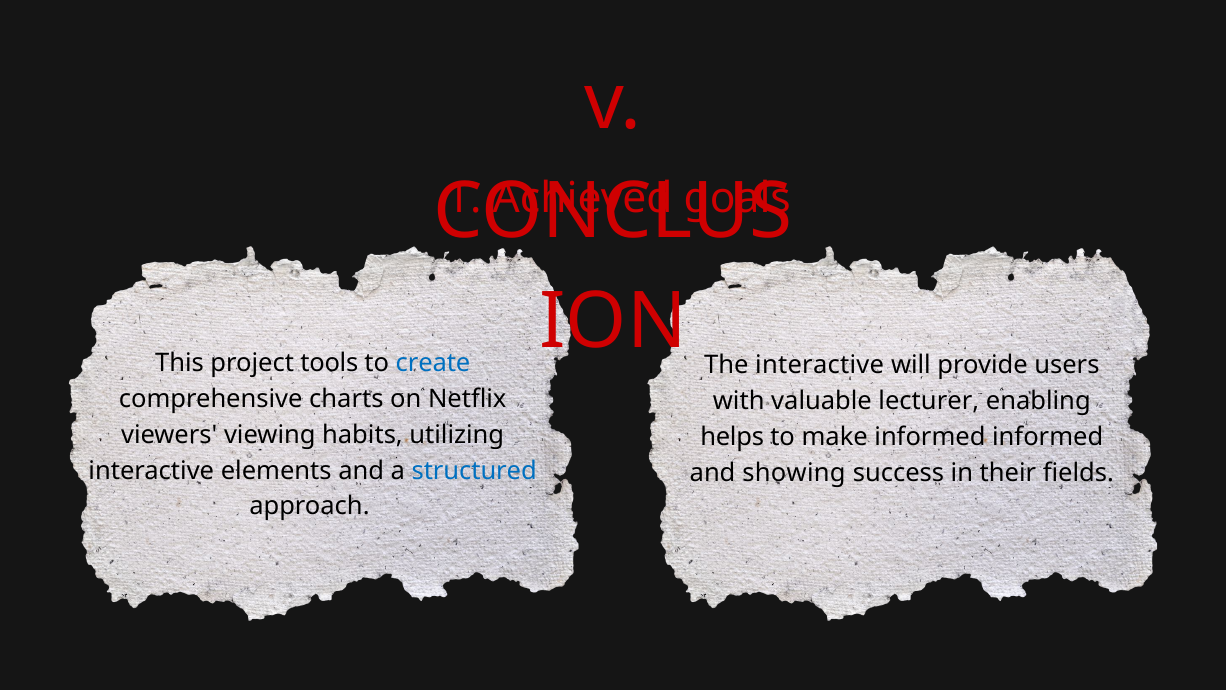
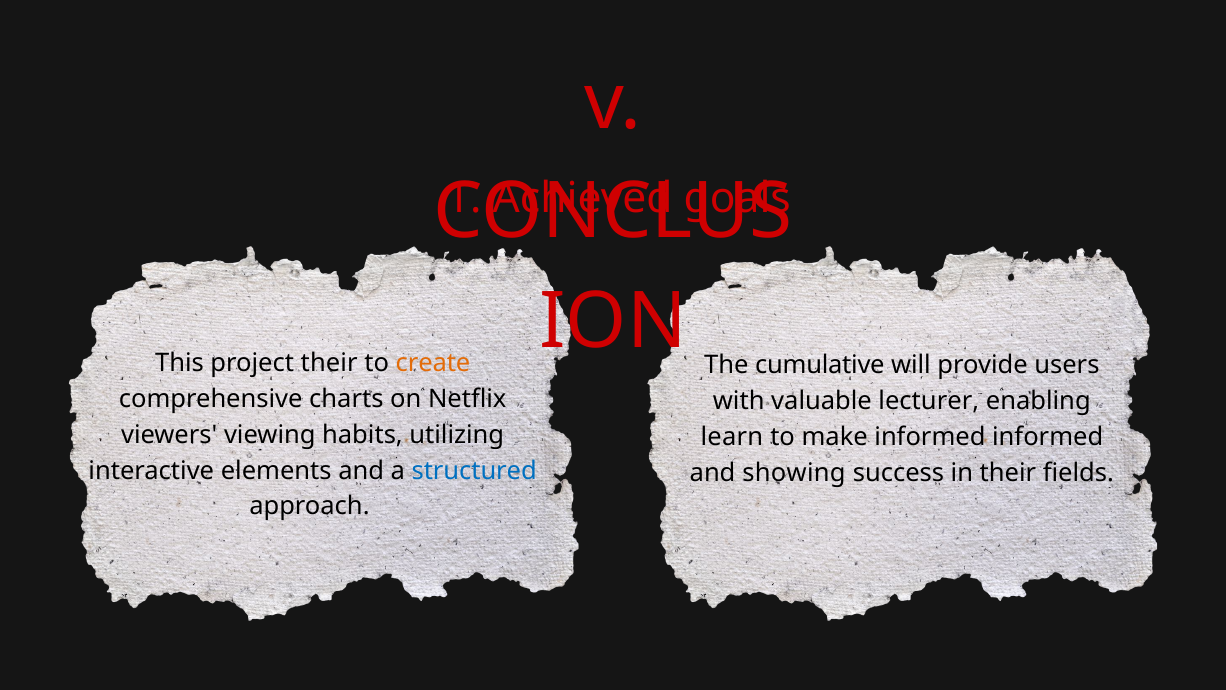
project tools: tools -> their (329, 363)
create colour: blue -> orange (433, 363)
The interactive: interactive -> cumulative (820, 365)
helps: helps -> learn (732, 437)
